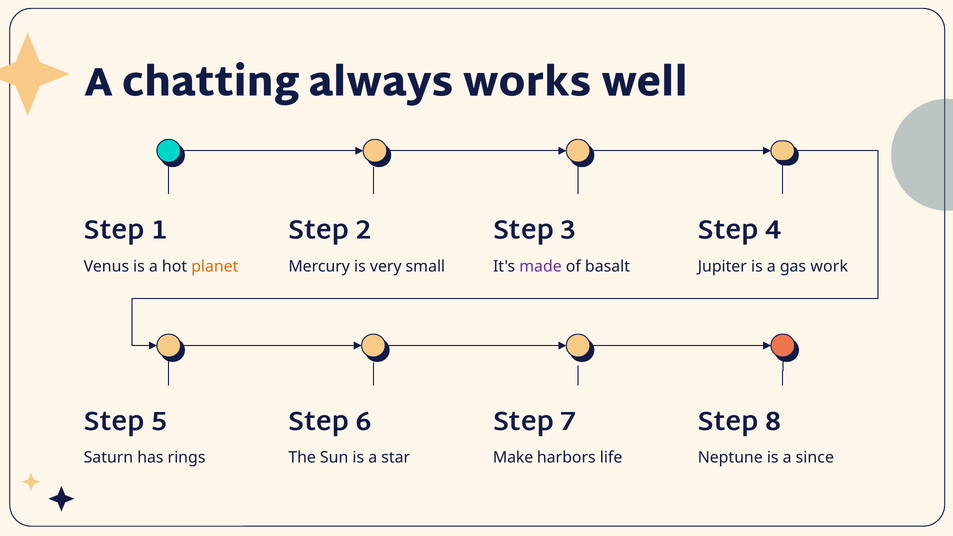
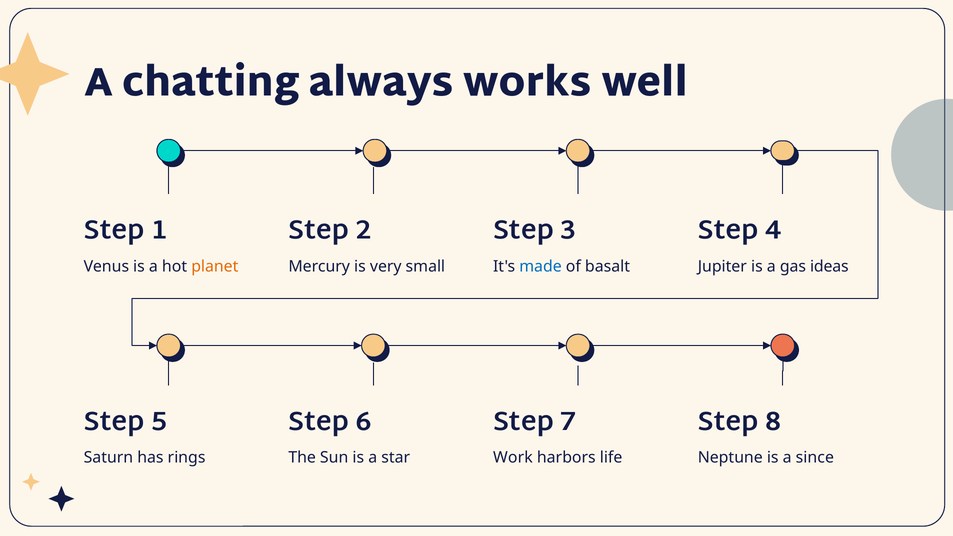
made colour: purple -> blue (541, 266)
work: work -> ideas (829, 266)
Make: Make -> Work (513, 458)
